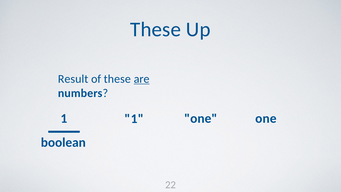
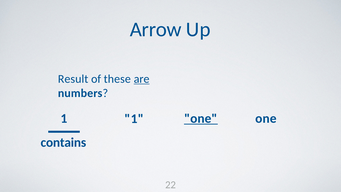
These: These -> Arrow (156, 30)
one underline: none -> present (201, 118)
boolean: boolean -> contains (63, 142)
